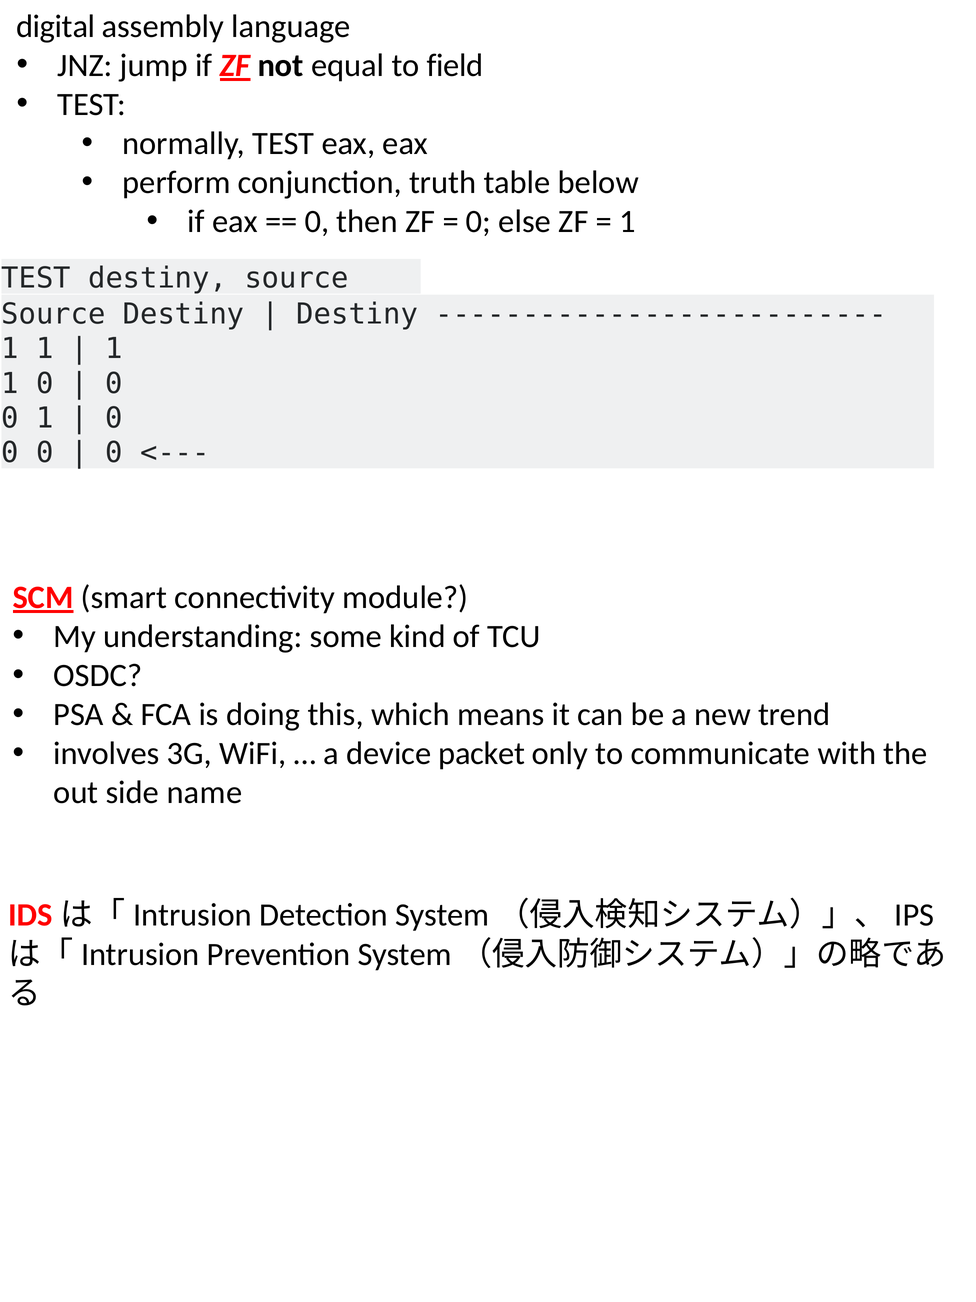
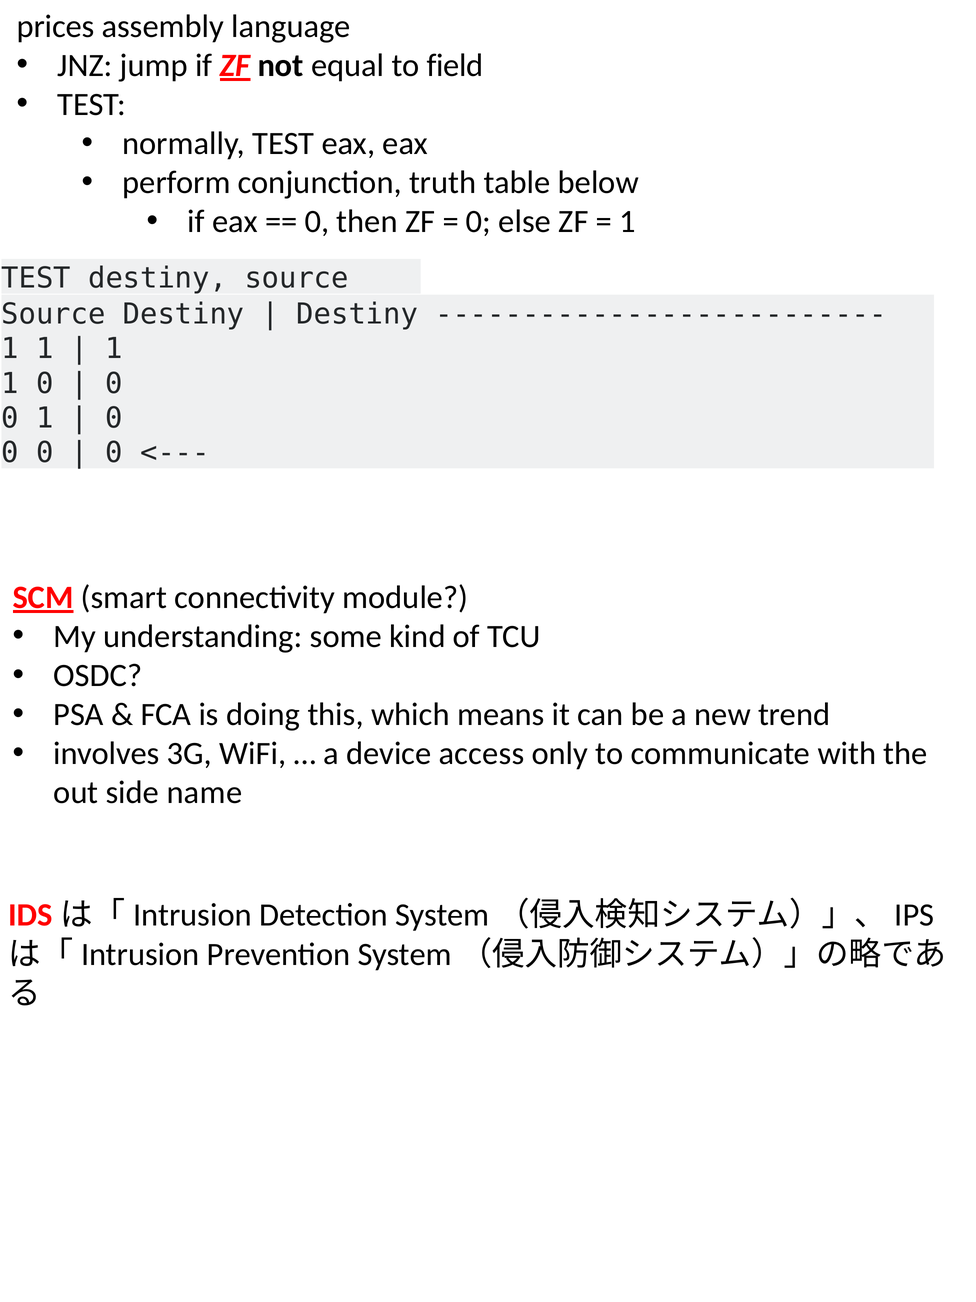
digital: digital -> prices (56, 26)
packet: packet -> access (481, 753)
